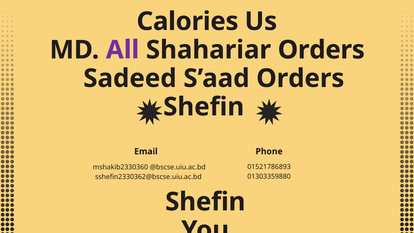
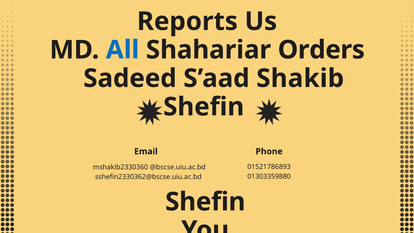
Calories: Calories -> Reports (187, 21)
All colour: purple -> blue (122, 50)
S’aad Orders: Orders -> Shakib (300, 78)
